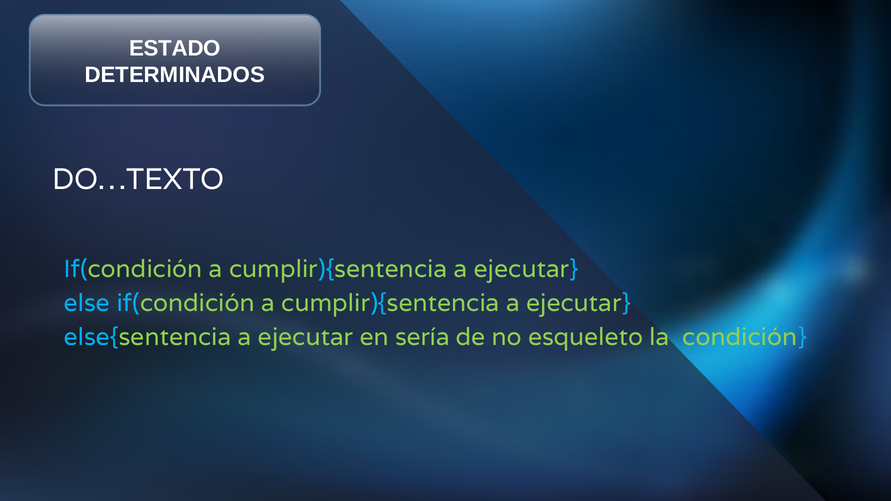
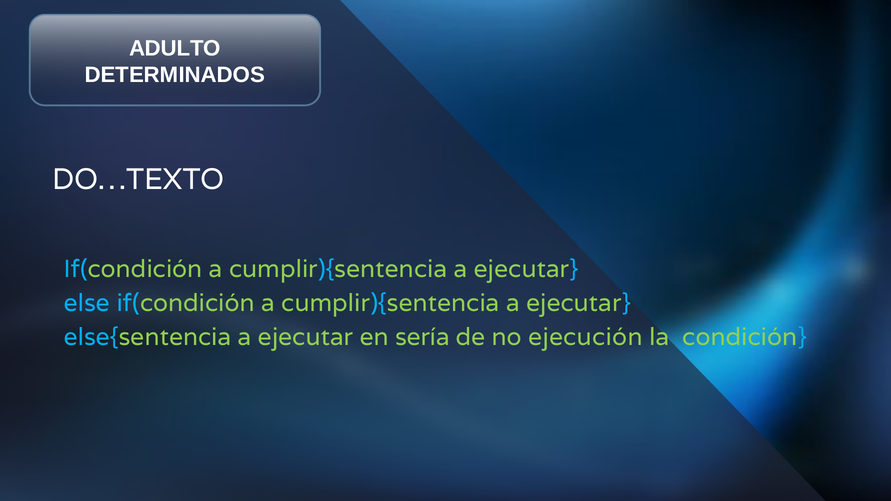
ESTADO: ESTADO -> ADULTO (175, 48)
esqueleto: esqueleto -> ejecución (585, 337)
